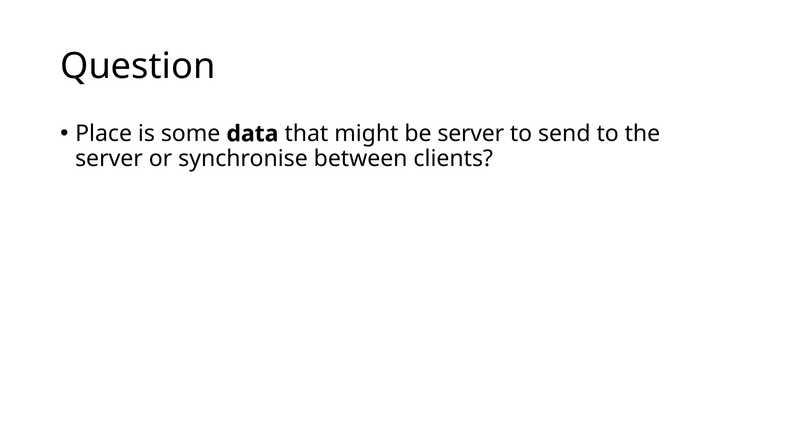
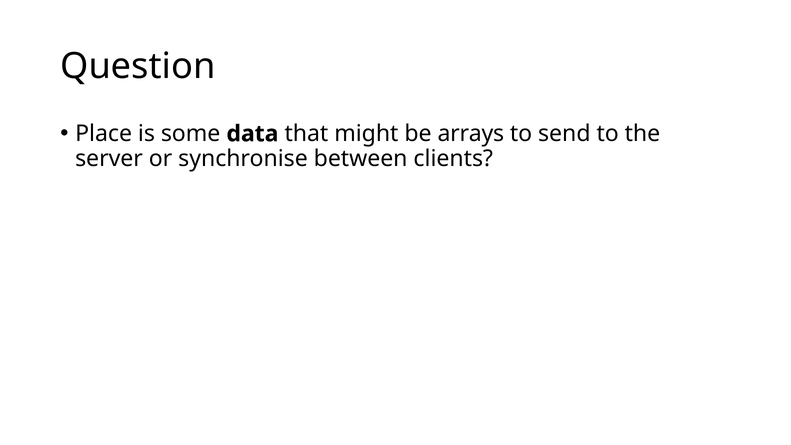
be server: server -> arrays (471, 134)
